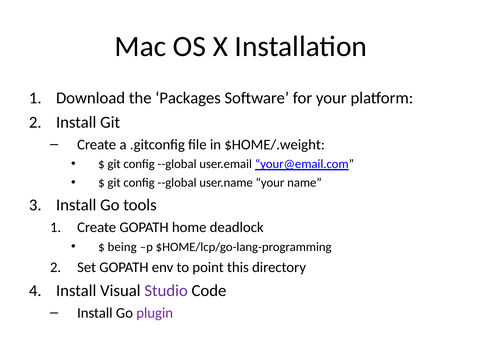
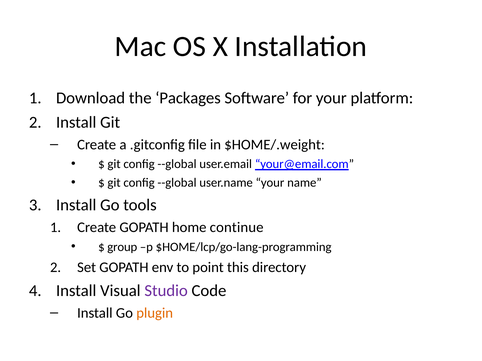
deadlock: deadlock -> continue (237, 228)
being: being -> group (122, 247)
plugin colour: purple -> orange (155, 313)
